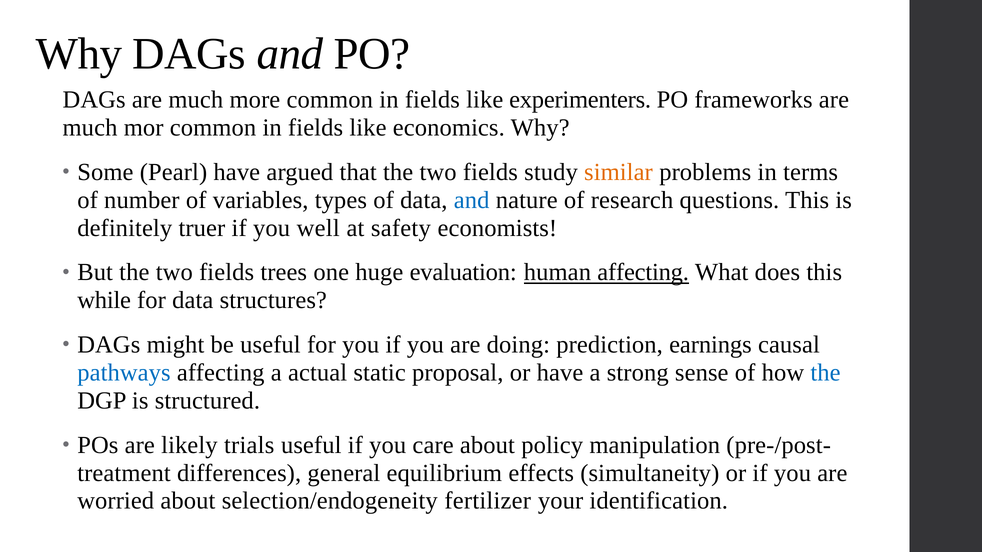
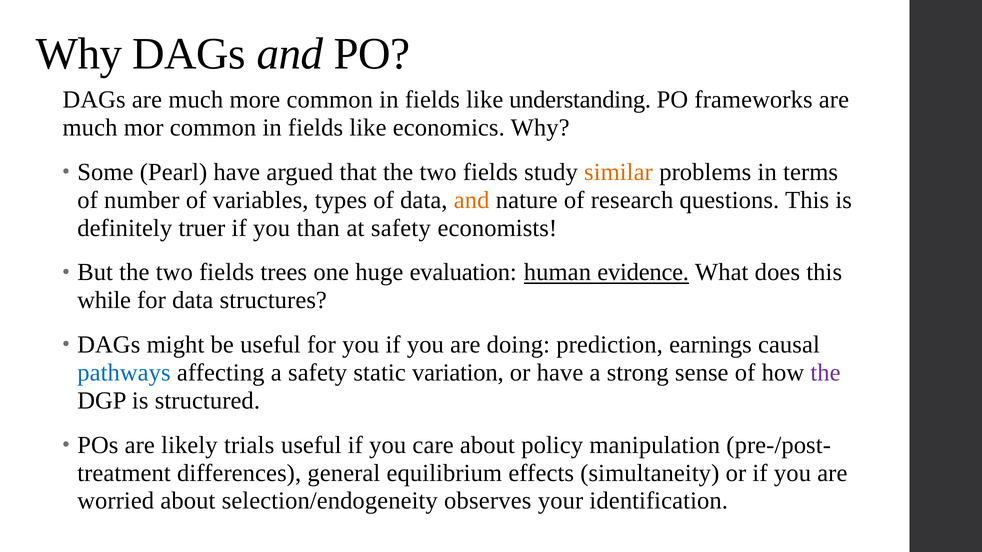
experimenters: experimenters -> understanding (580, 100)
and colour: blue -> orange (472, 200)
well: well -> than (318, 228)
human affecting: affecting -> evidence (643, 273)
a actual: actual -> safety (318, 373)
proposal: proposal -> variation (458, 373)
the colour: blue -> purple (826, 373)
fertilizer: fertilizer -> observes (488, 501)
